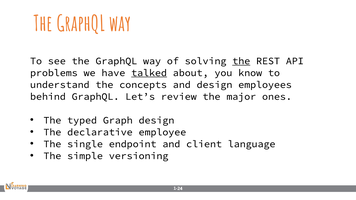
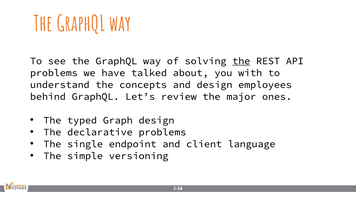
talked underline: present -> none (149, 73)
know: know -> with (250, 73)
declarative employee: employee -> problems (162, 132)
